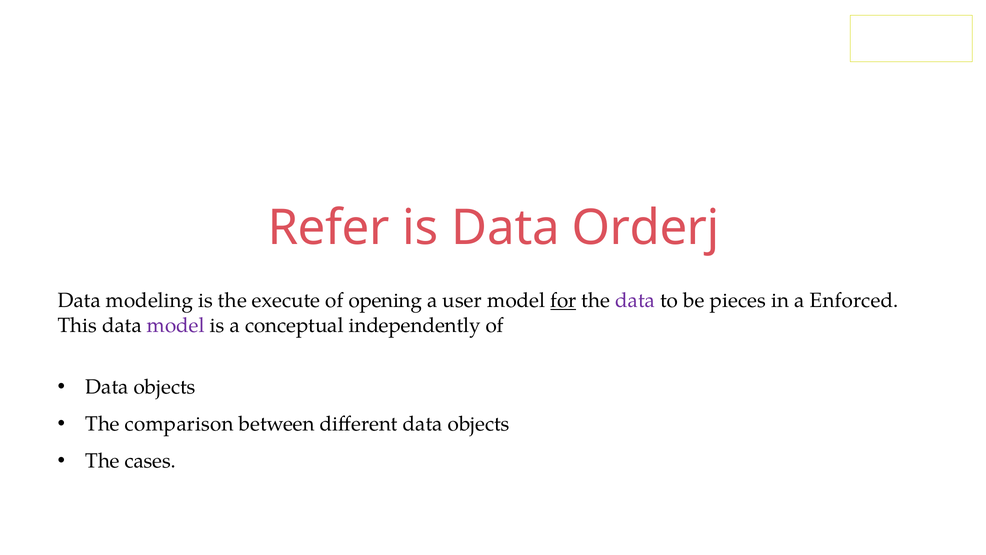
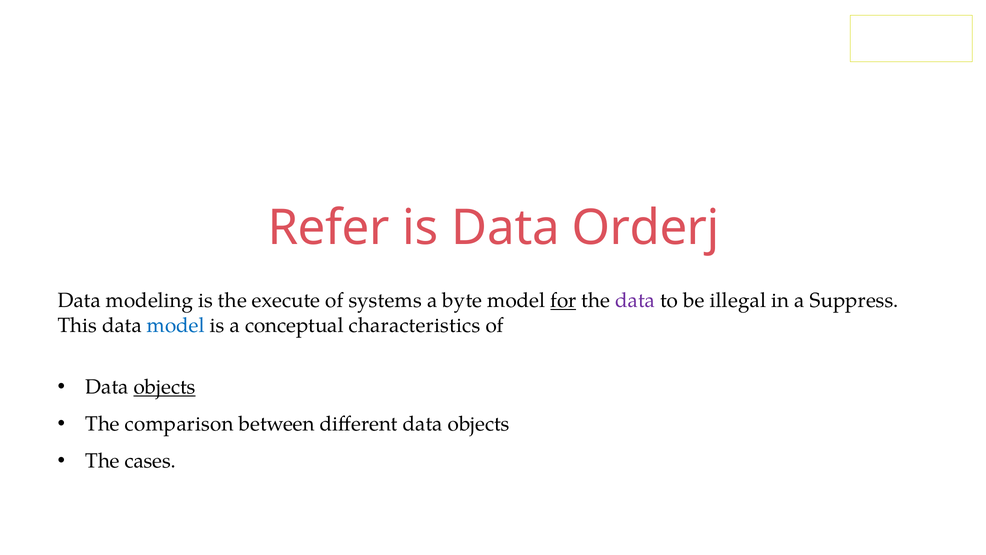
opening: opening -> systems (385, 300)
user: user -> byte (462, 300)
pieces: pieces -> illegal (738, 300)
Enforced: Enforced -> Suppress (854, 300)
model colour: purple -> blue (176, 325)
independently: independently -> characteristics (415, 325)
objects underline: none -> present (165, 387)
